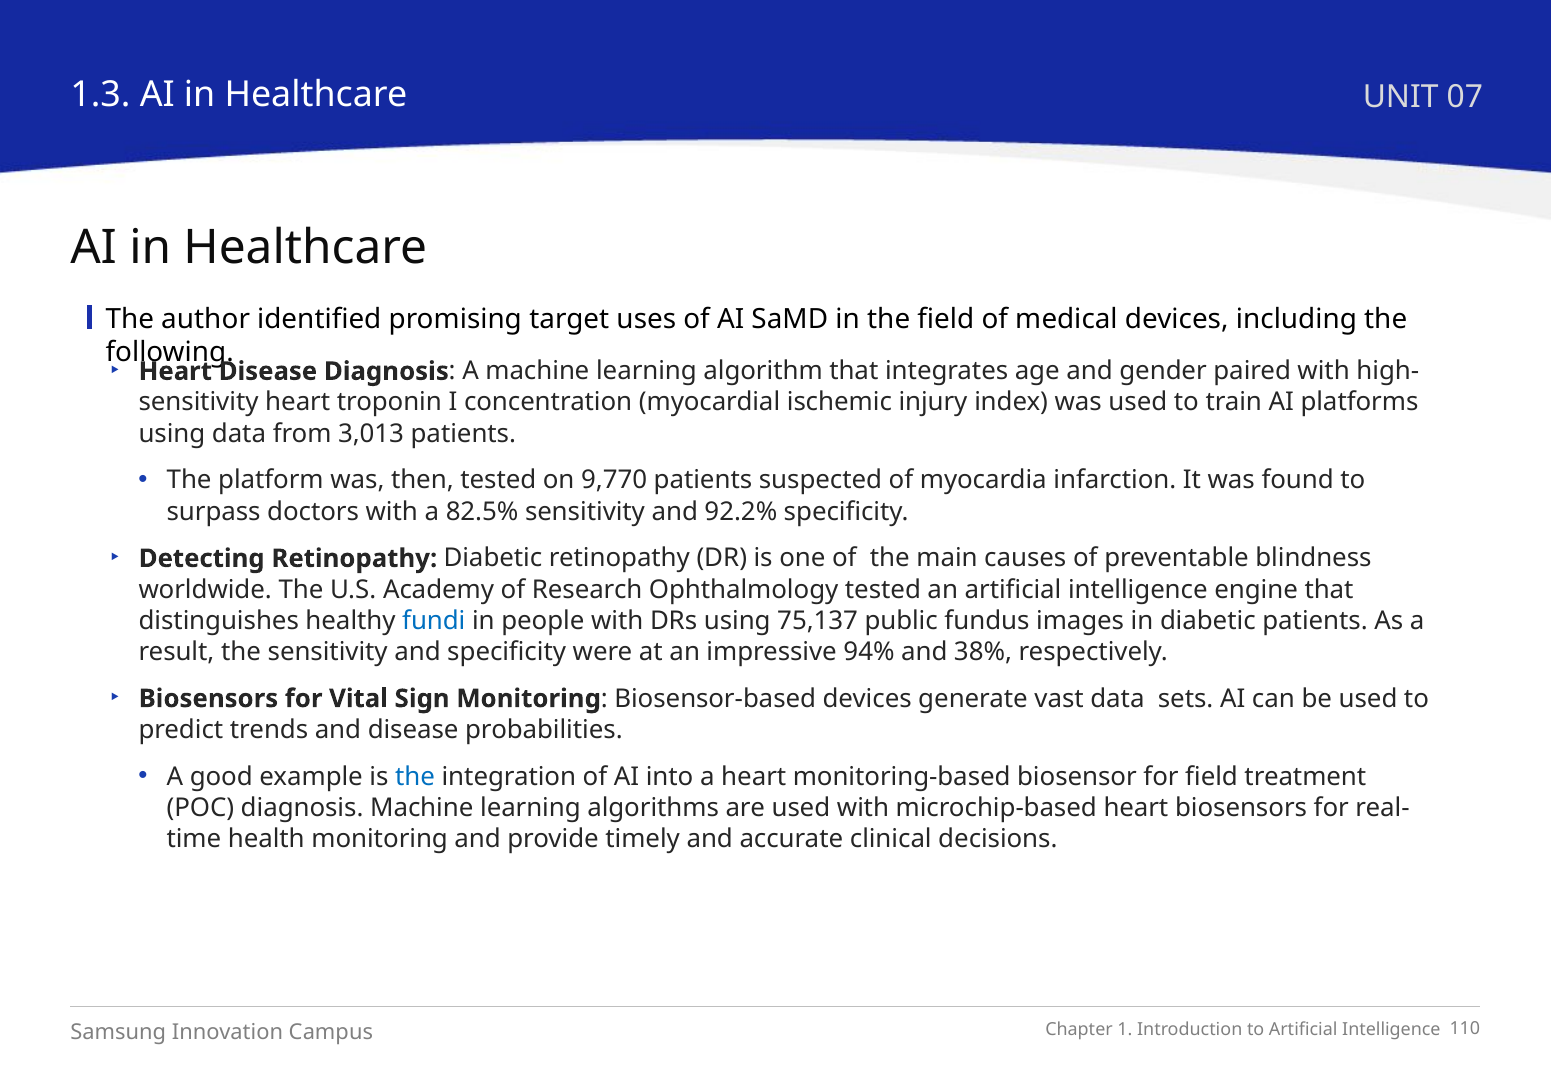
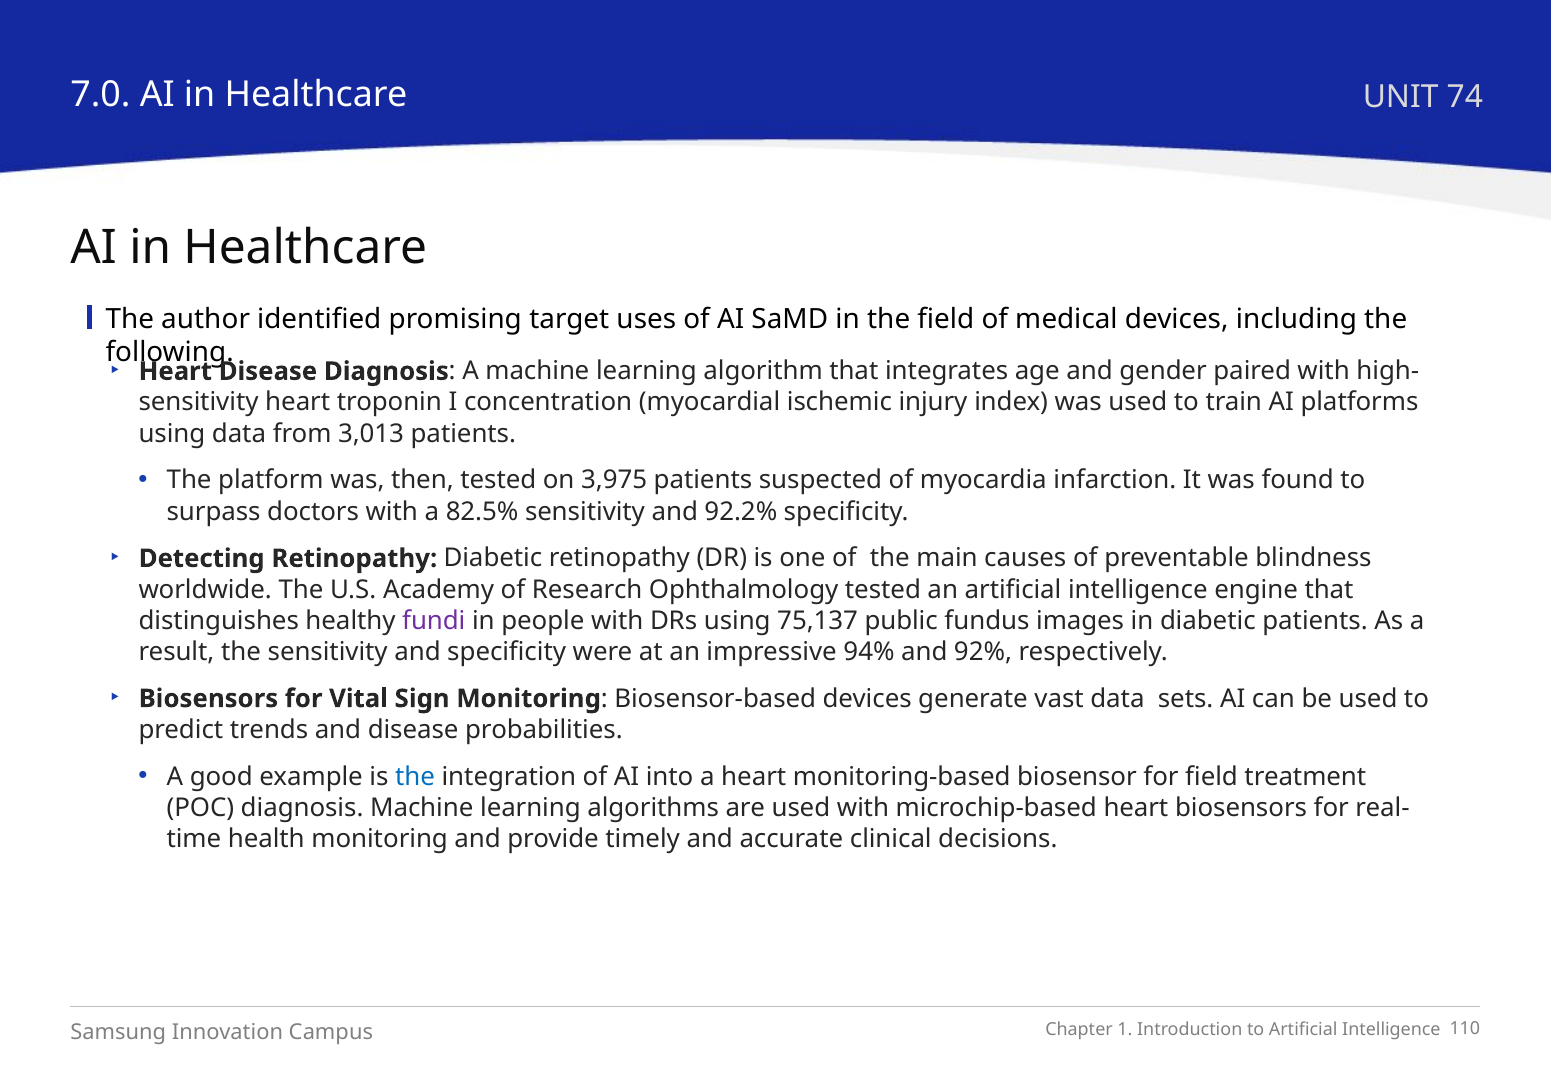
1.3: 1.3 -> 7.0 (100, 94)
07: 07 -> 74 (1465, 97)
9,770: 9,770 -> 3,975 (614, 480)
fundi colour: blue -> purple (434, 621)
38%: 38% -> 92% (983, 652)
